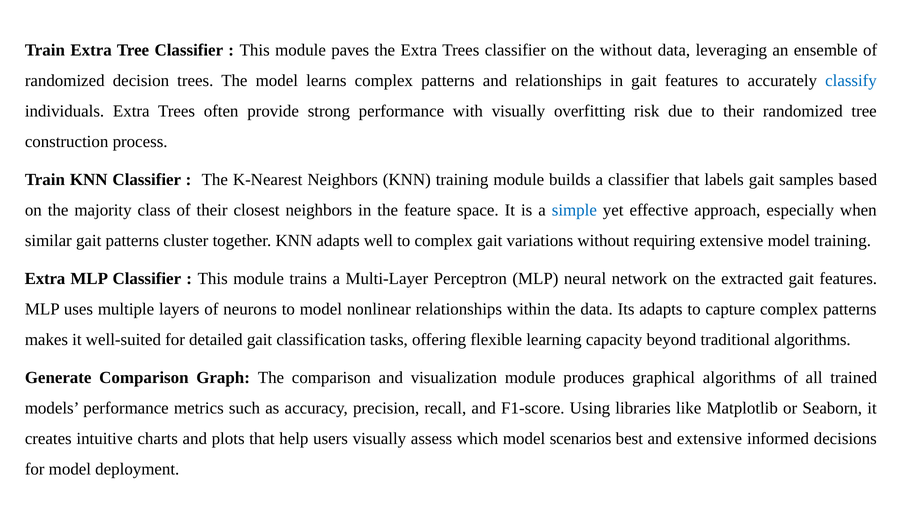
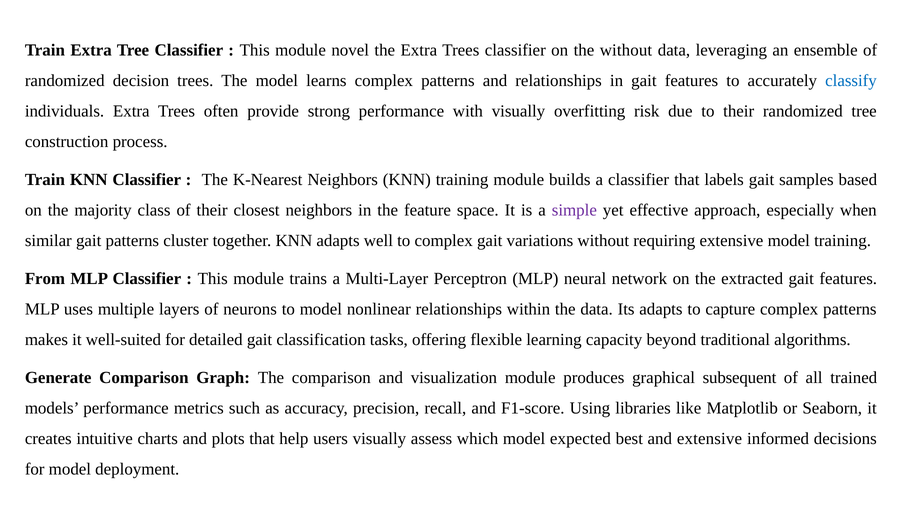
paves: paves -> novel (350, 50)
simple colour: blue -> purple (574, 210)
Extra: Extra -> From (45, 279)
graphical algorithms: algorithms -> subsequent (740, 378)
scenarios: scenarios -> expected (580, 438)
